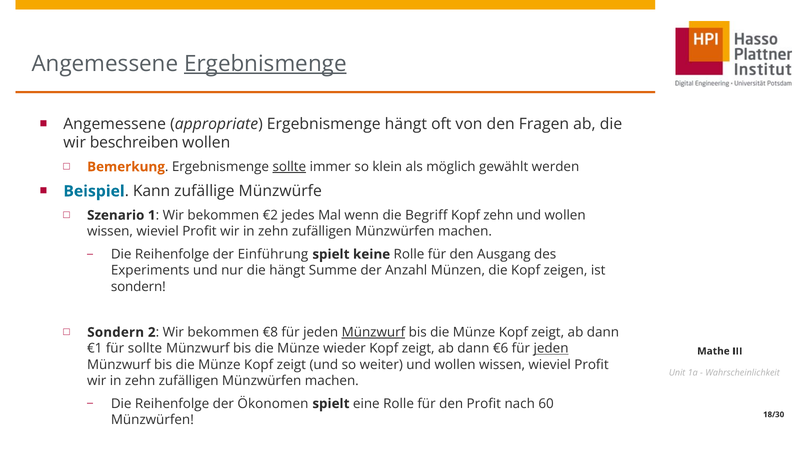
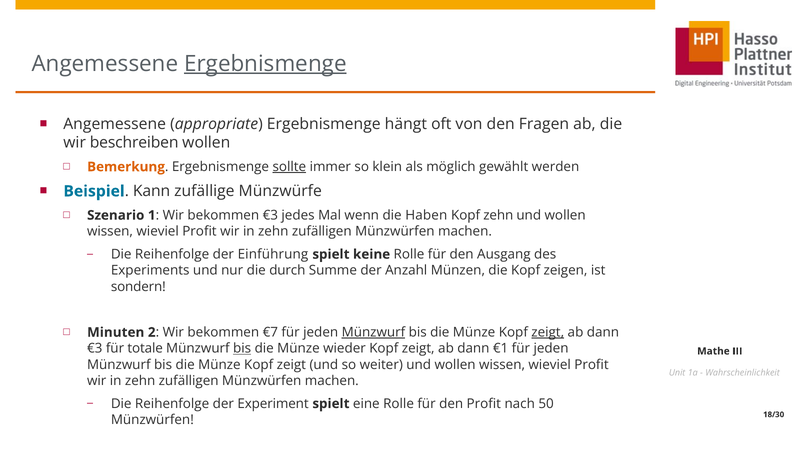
bekommen €2: €2 -> €3 (270, 216)
Begriff: Begriff -> Haben (426, 216)
die hängt: hängt -> durch (287, 271)
Sondern: Sondern -> Minuten (116, 333)
€8: €8 -> €7 (270, 333)
zeigt underline: none -> present (548, 333)
€1: €1 -> €3 (95, 349)
für sollte: sollte -> totale (145, 349)
bis underline: none -> present (242, 349)
€6: €6 -> €1 (501, 349)
jeden underline: present -> none (551, 349)
Ökonomen: Ökonomen -> Experiment (273, 404)
60: 60 -> 50 (546, 404)
